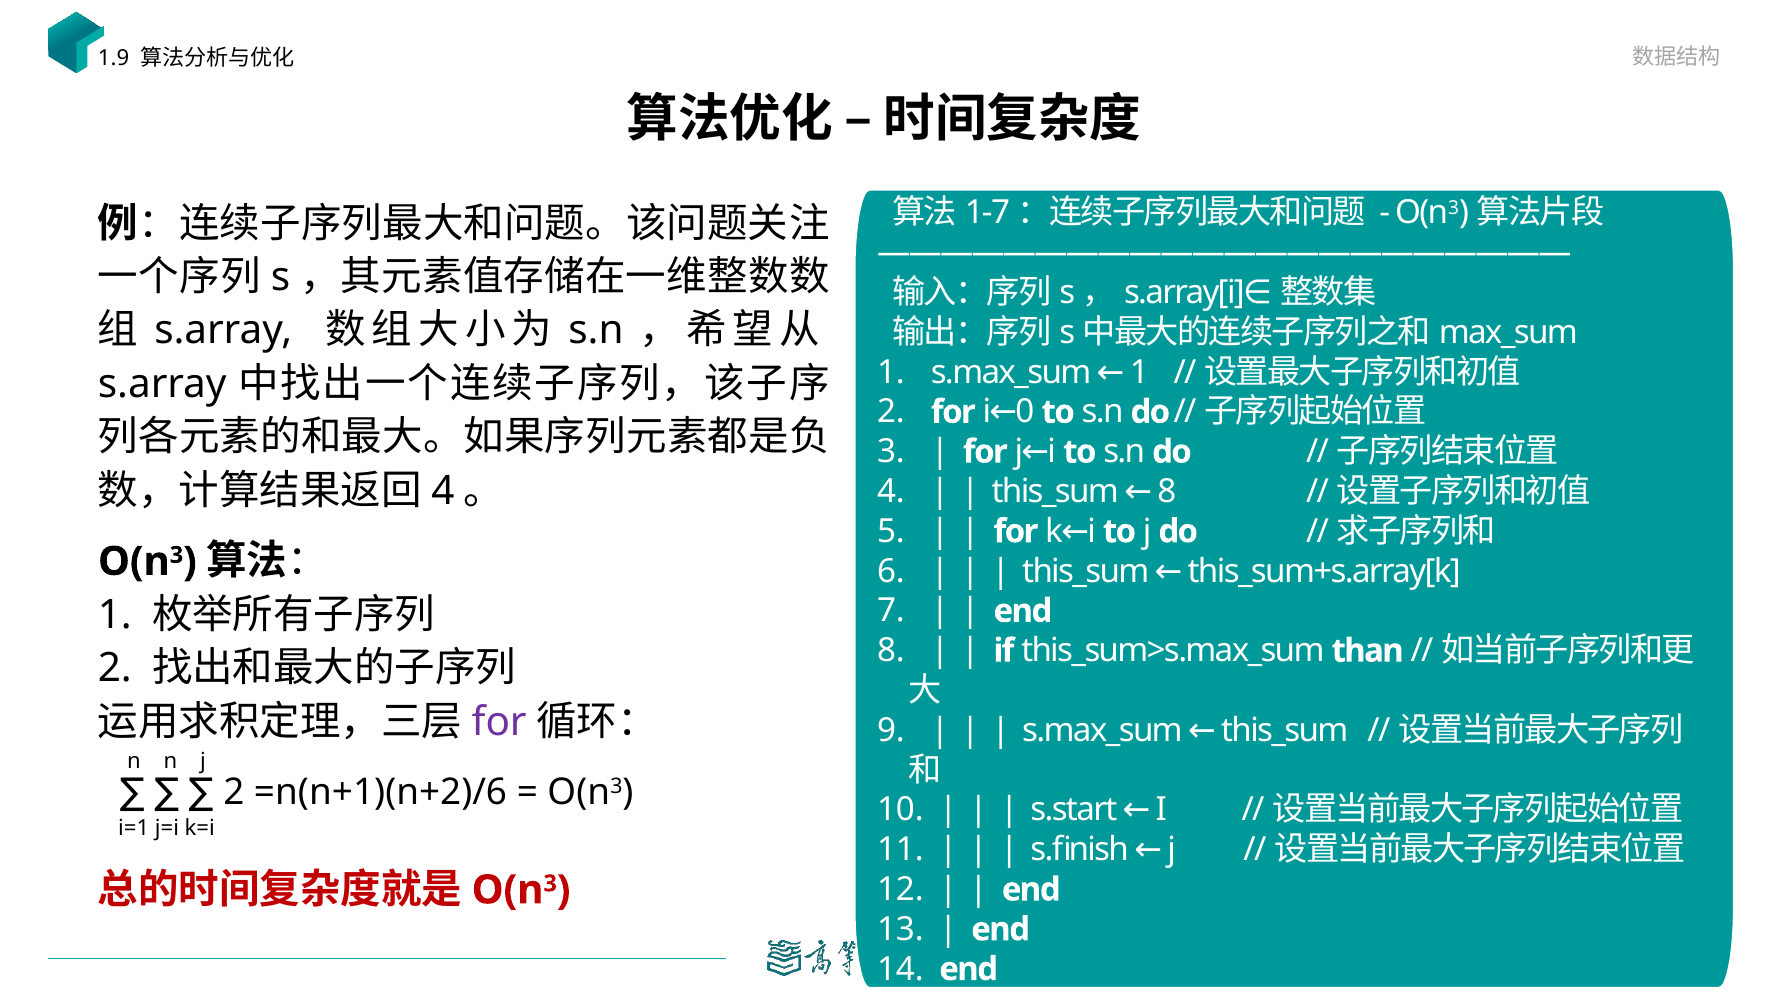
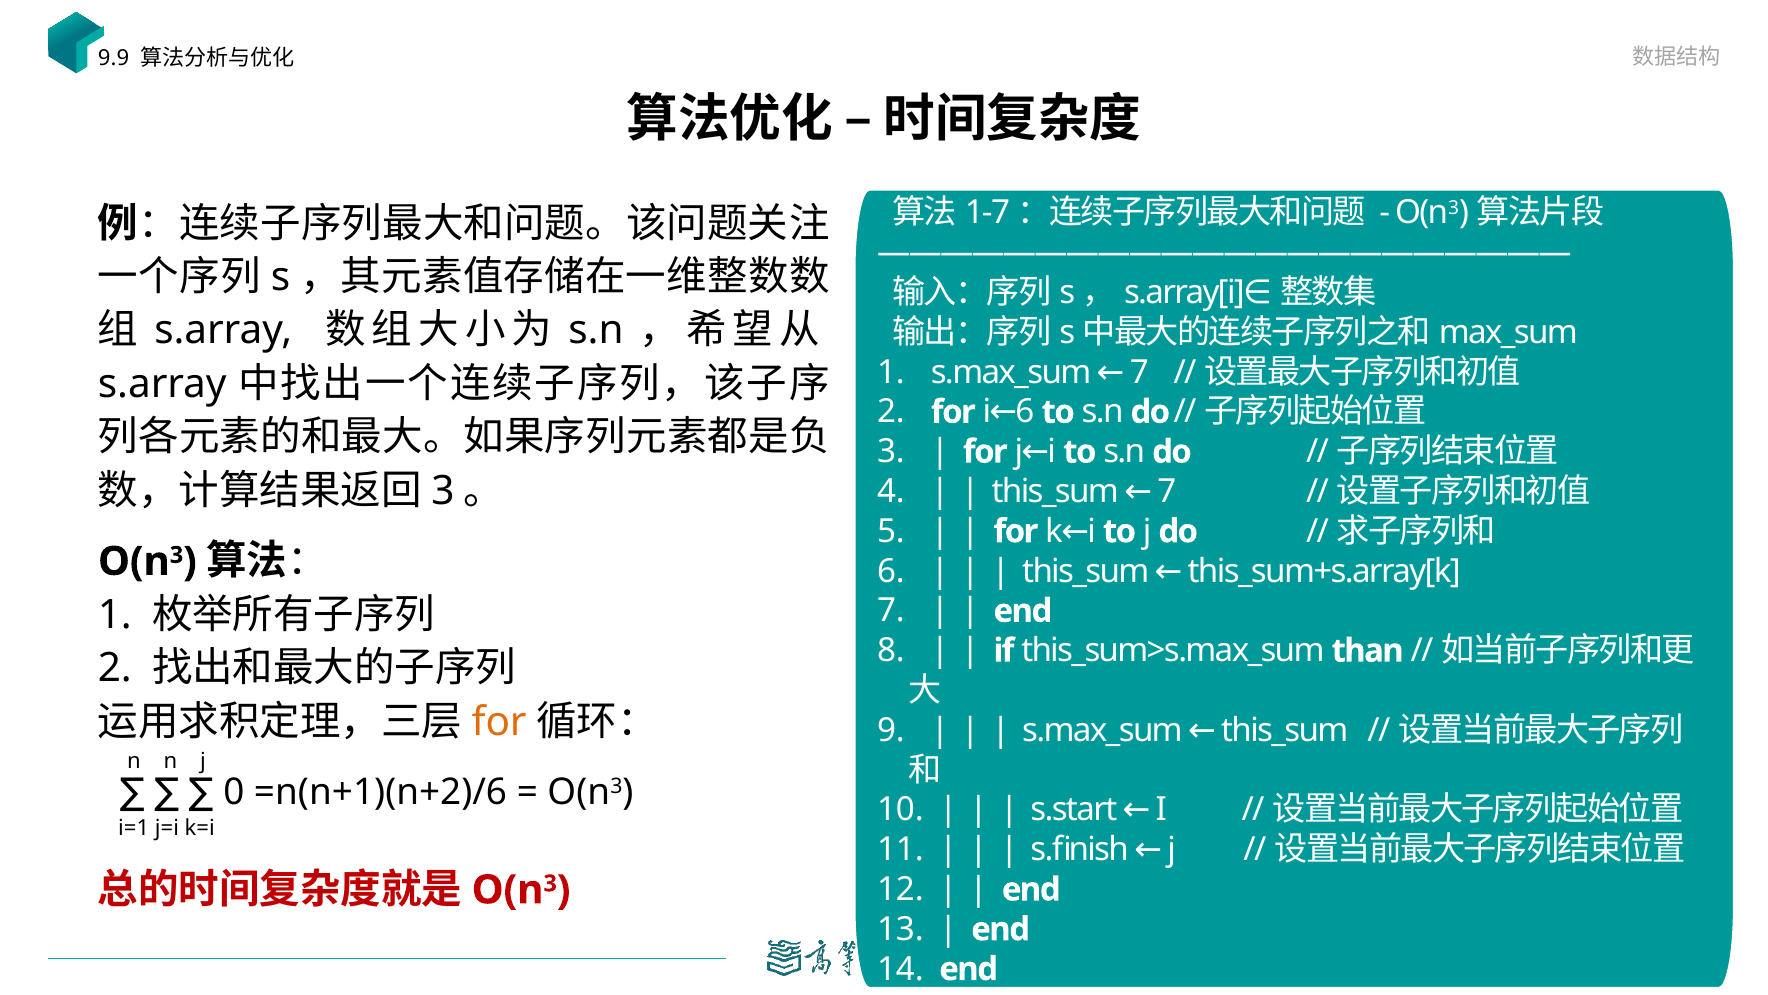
1.9: 1.9 -> 9.9 (114, 58)
s.max_sum 1: 1 -> 7 (1139, 372)
i 0: 0 -> 6 (1025, 412)
4: 4 -> 3 (443, 491)
this_sum 8: 8 -> 7 (1167, 491)
for colour: purple -> orange (499, 721)
2: 2 -> 0 (234, 792)
